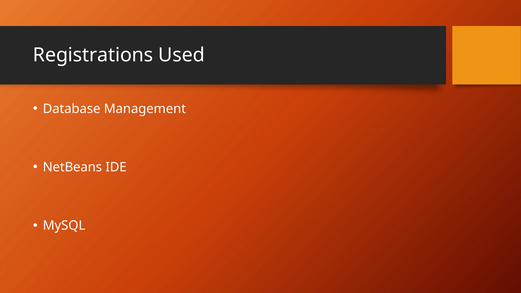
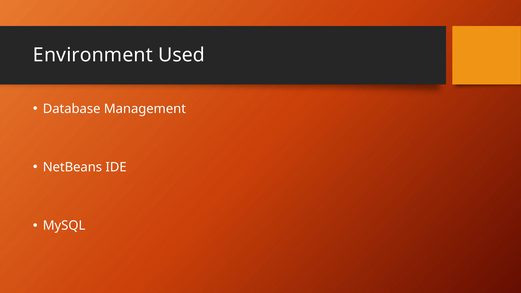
Registrations: Registrations -> Environment (93, 55)
